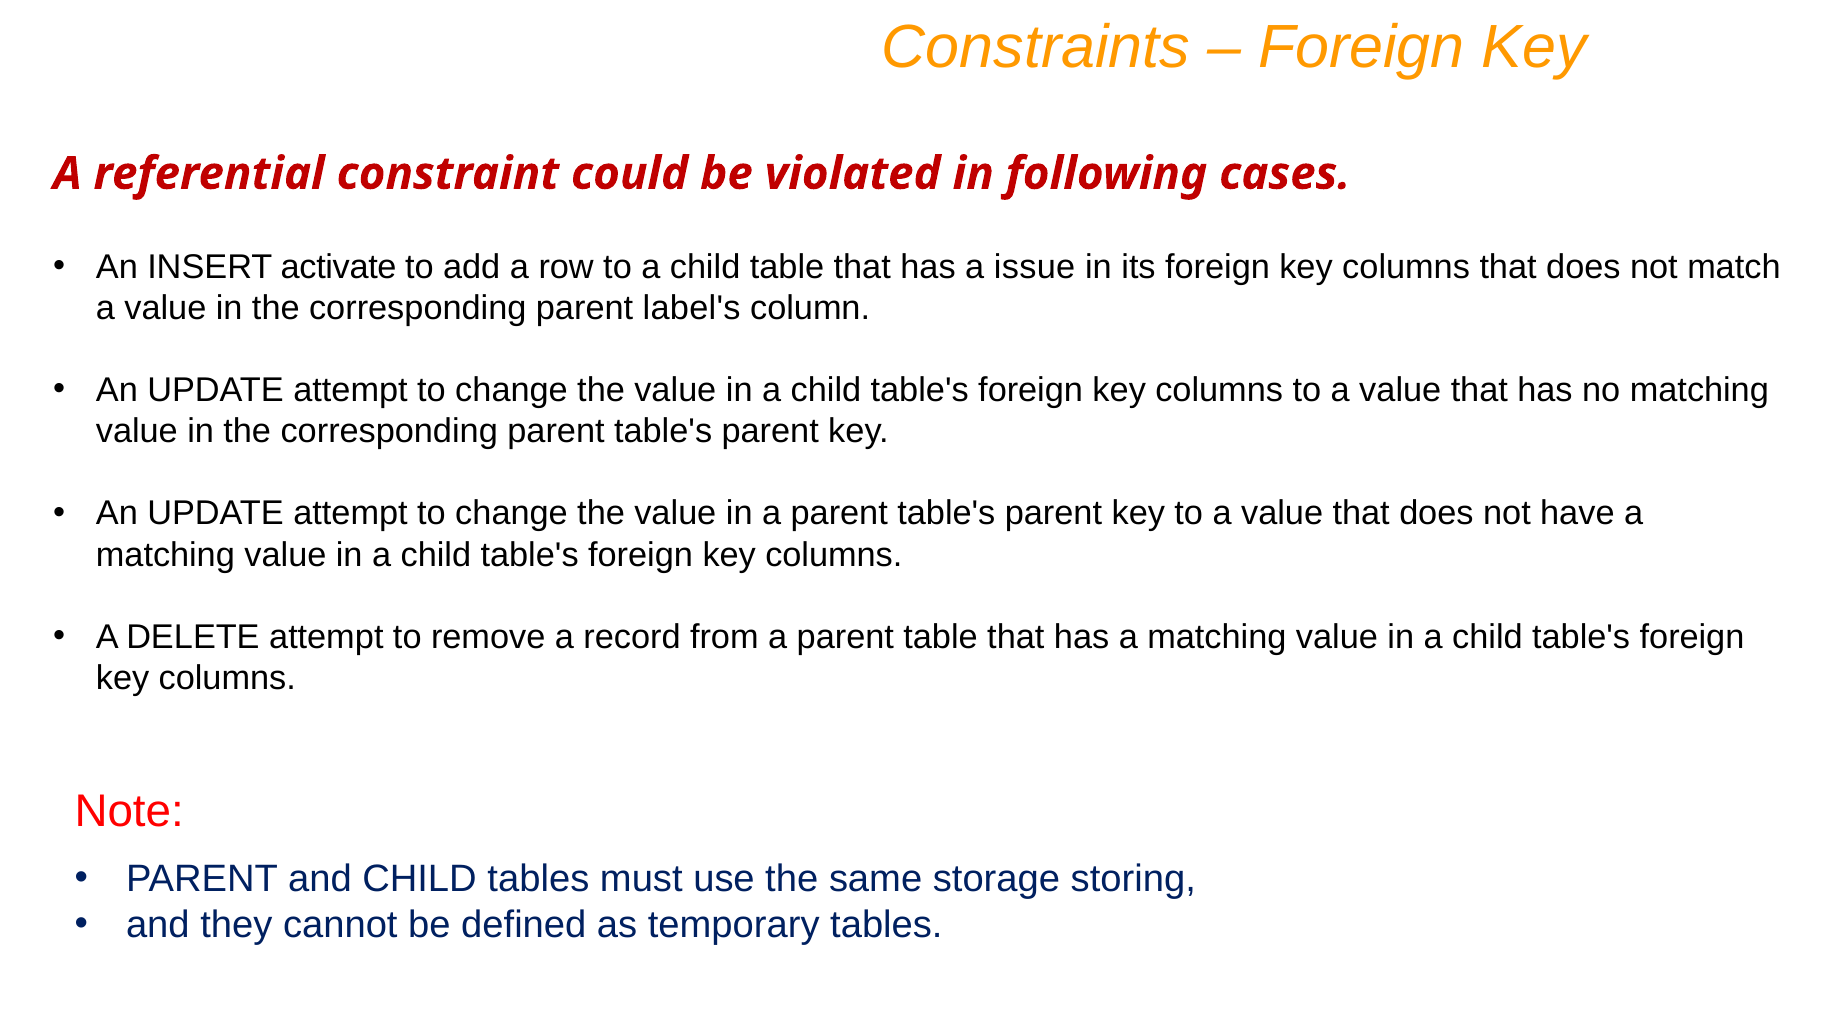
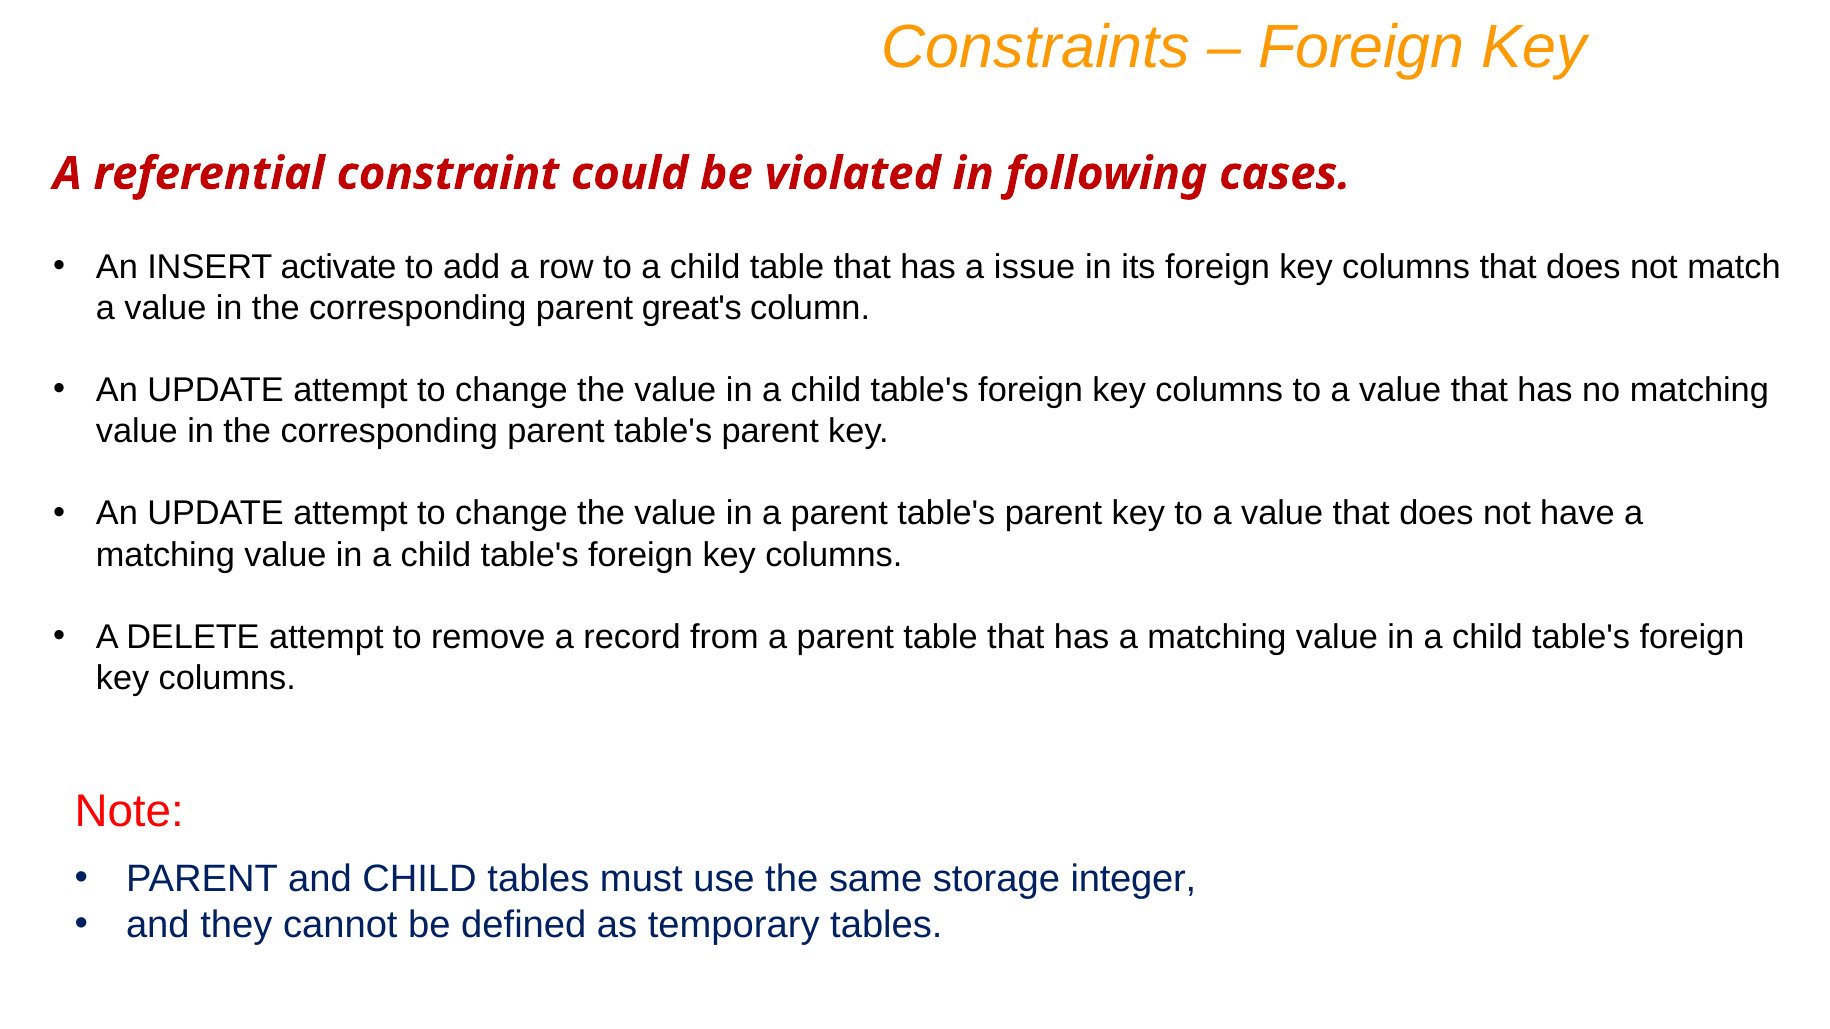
label's: label's -> great's (692, 308)
storing: storing -> integer (1133, 880)
